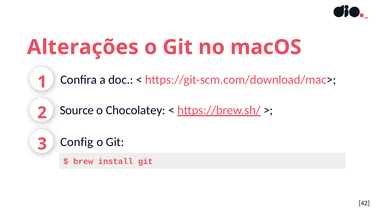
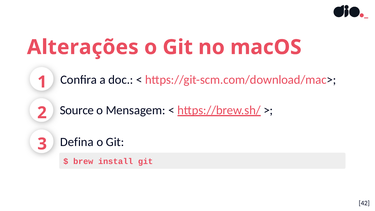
Chocolatey: Chocolatey -> Mensagem (136, 110)
Config: Config -> Defina (77, 142)
